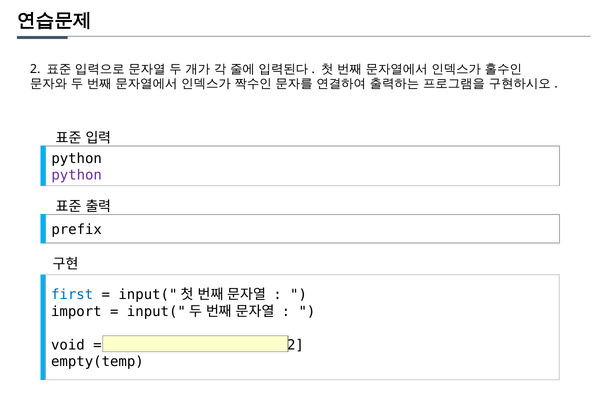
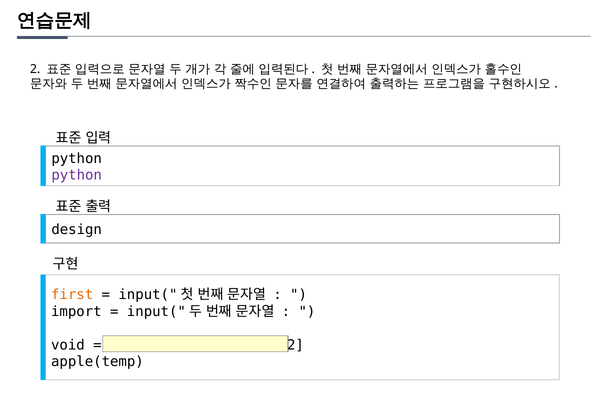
prefix: prefix -> design (77, 230)
first colour: blue -> orange (72, 295)
empty(temp: empty(temp -> apple(temp (97, 362)
